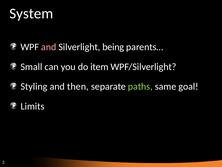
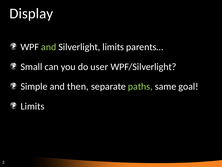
System: System -> Display (31, 13)
and colour: pink -> light green (49, 47)
Silverlight being: being -> limits (113, 47)
item: item -> user (99, 67)
Styling: Styling -> Simple (34, 86)
